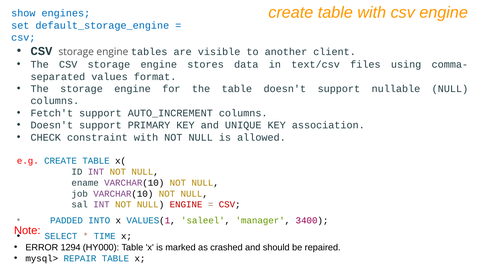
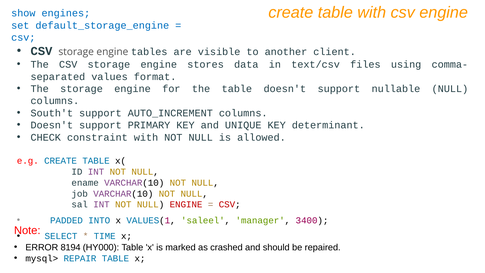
Fetch't: Fetch't -> South't (52, 113)
association: association -> determinant (328, 125)
1294: 1294 -> 8194 (71, 247)
